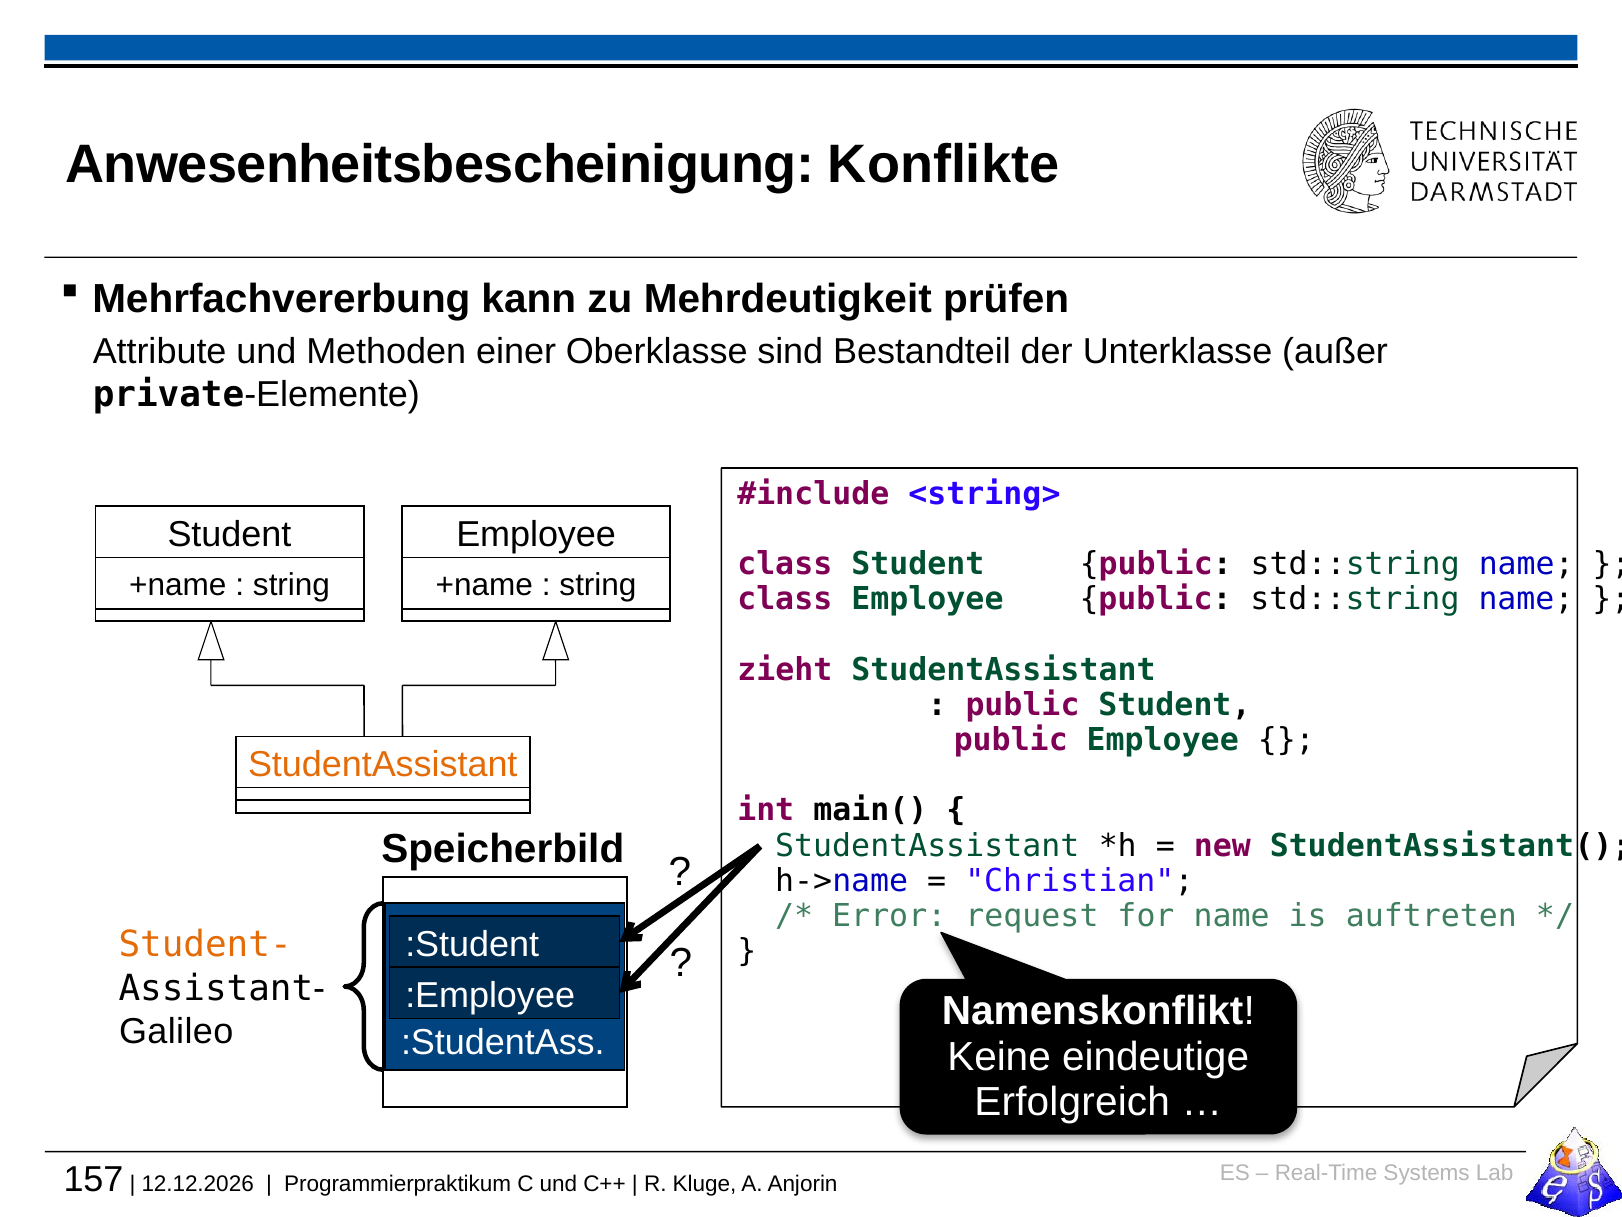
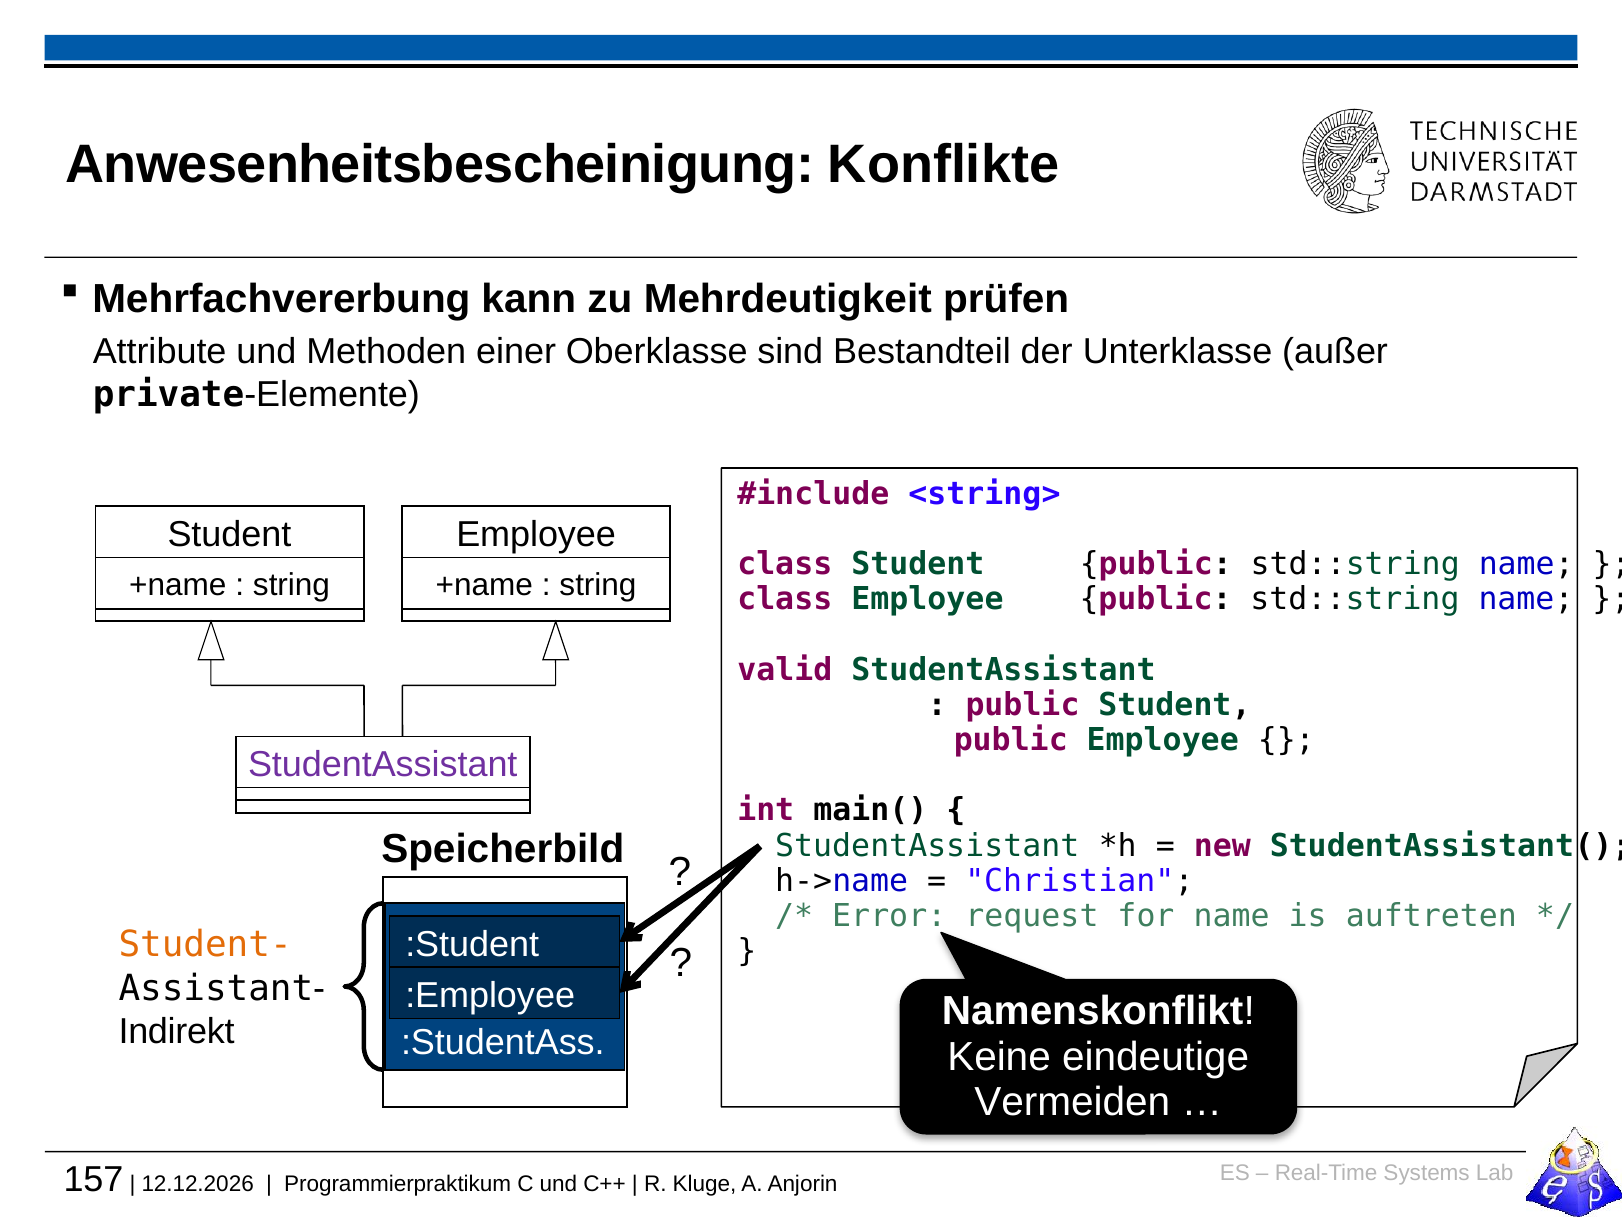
zieht: zieht -> valid (785, 669)
StudentAssistant colour: orange -> purple (383, 764)
Galileo: Galileo -> Indirekt (177, 1031)
Erfolgreich: Erfolgreich -> Vermeiden (1072, 1102)
